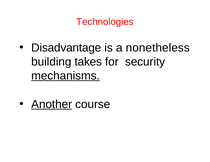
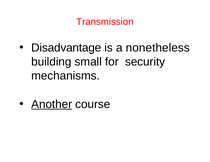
Technologies: Technologies -> Transmission (105, 22)
takes: takes -> small (88, 62)
mechanisms underline: present -> none (66, 76)
